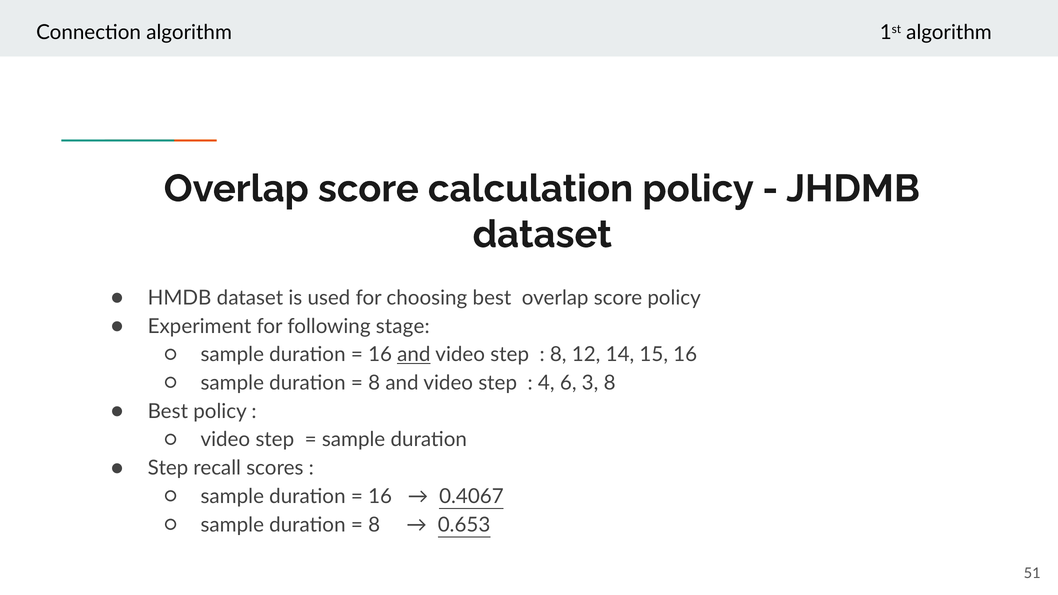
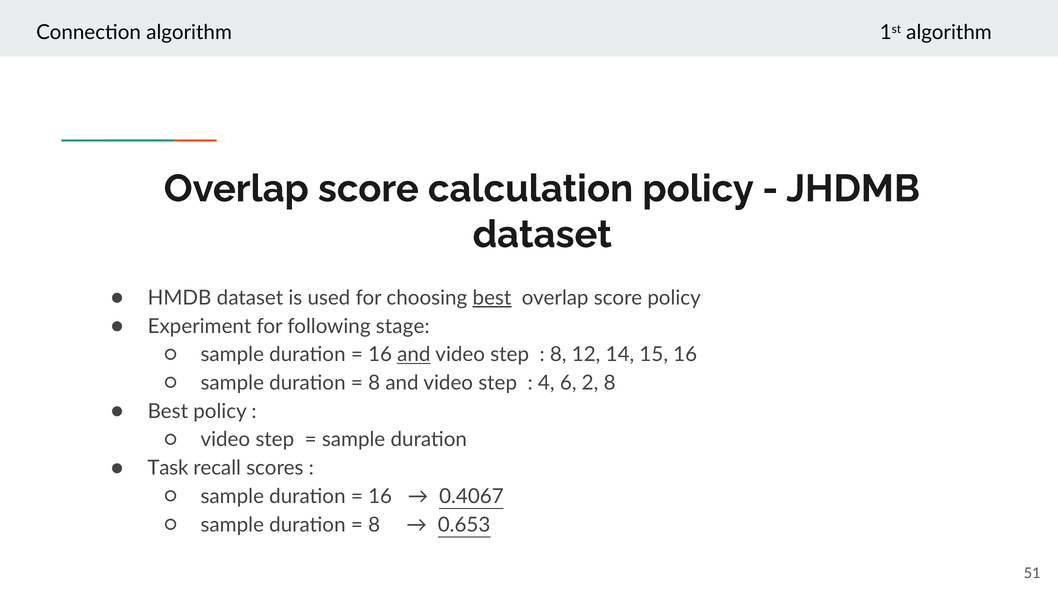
best underline: none -> present (492, 298)
3: 3 -> 2 (590, 383)
Step: Step -> Task (168, 468)
